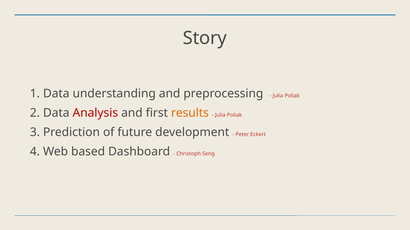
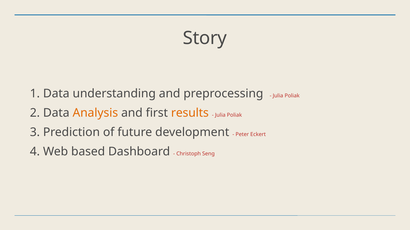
Analysis colour: red -> orange (95, 113)
